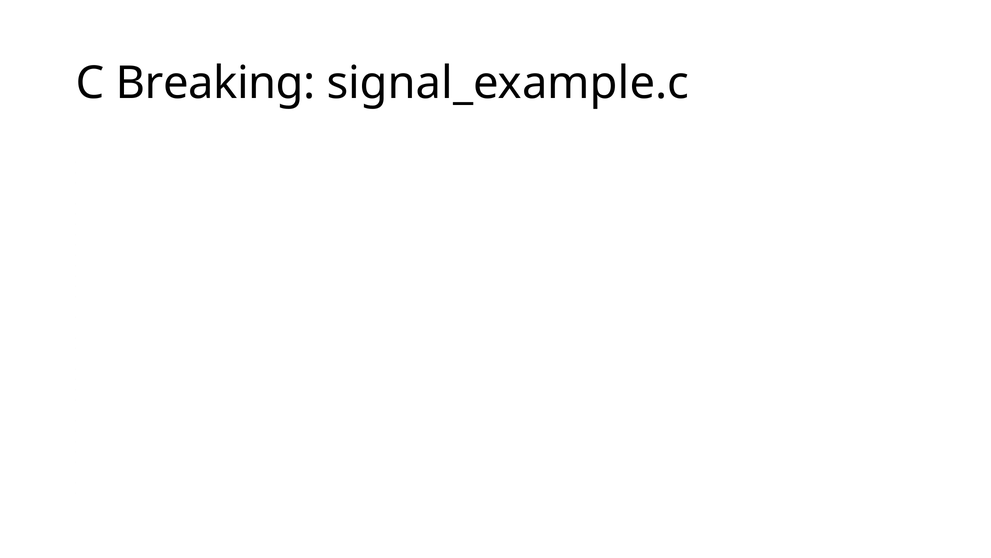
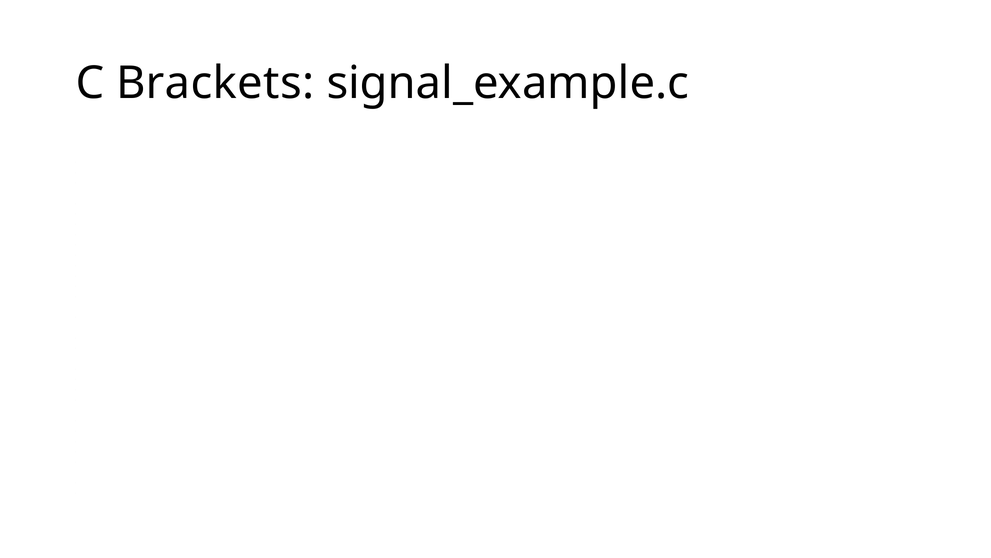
Breaking: Breaking -> Brackets (215, 83)
